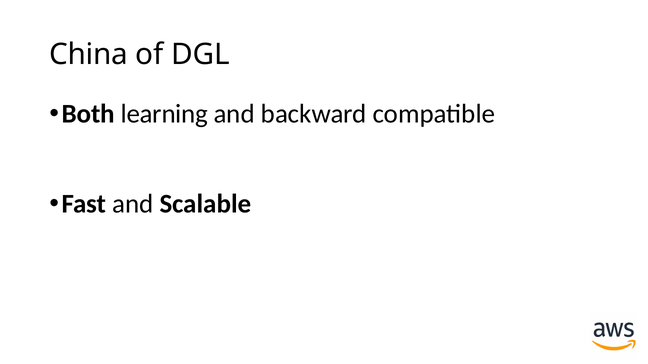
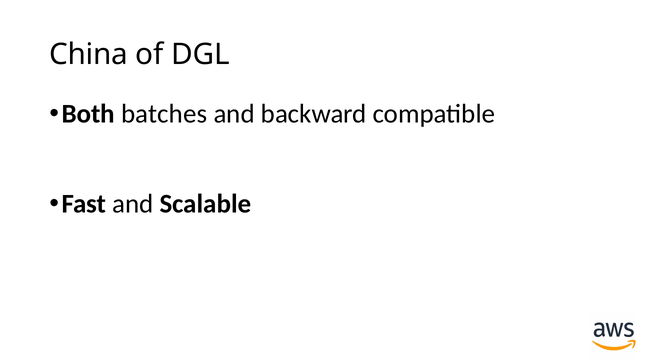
learning: learning -> batches (164, 114)
